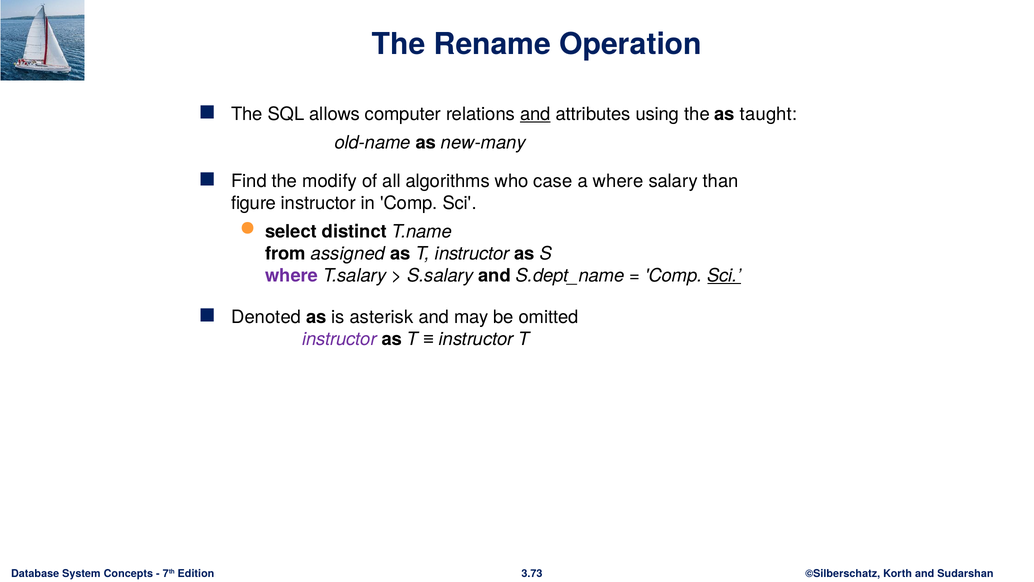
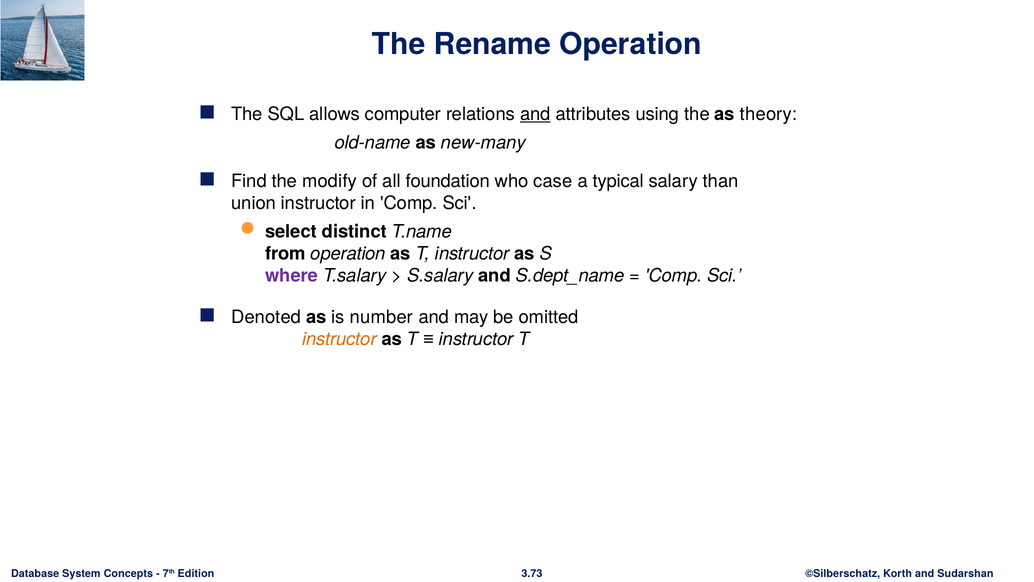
taught: taught -> theory (769, 114)
algorithms: algorithms -> foundation (448, 181)
a where: where -> typical (618, 181)
figure: figure -> union (254, 203)
from assigned: assigned -> operation (348, 253)
Sci underline: present -> none (724, 275)
asterisk: asterisk -> number (381, 317)
instructor colour: purple -> orange (339, 339)
